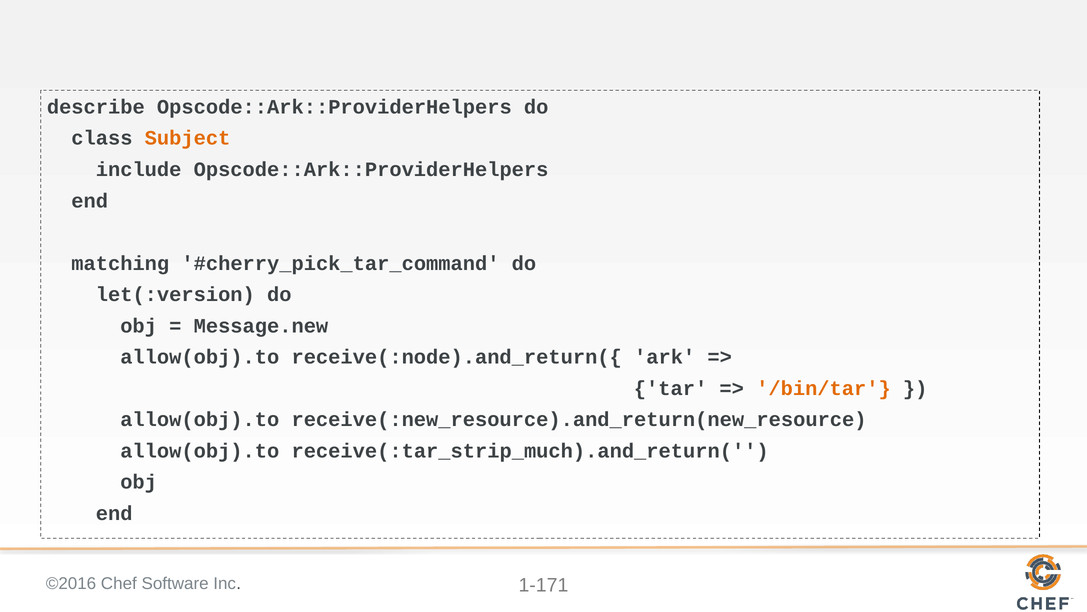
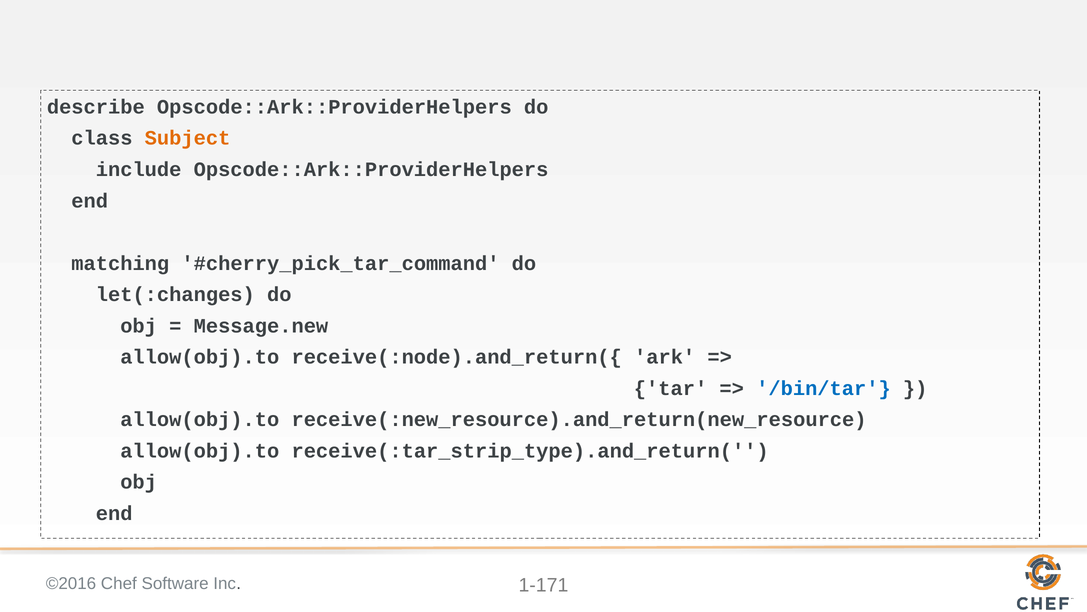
let(:version: let(:version -> let(:changes (175, 294)
/bin/tar colour: orange -> blue (823, 388)
receive(:tar_strip_much).and_return(: receive(:tar_strip_much).and_return( -> receive(:tar_strip_type).and_return( (530, 451)
